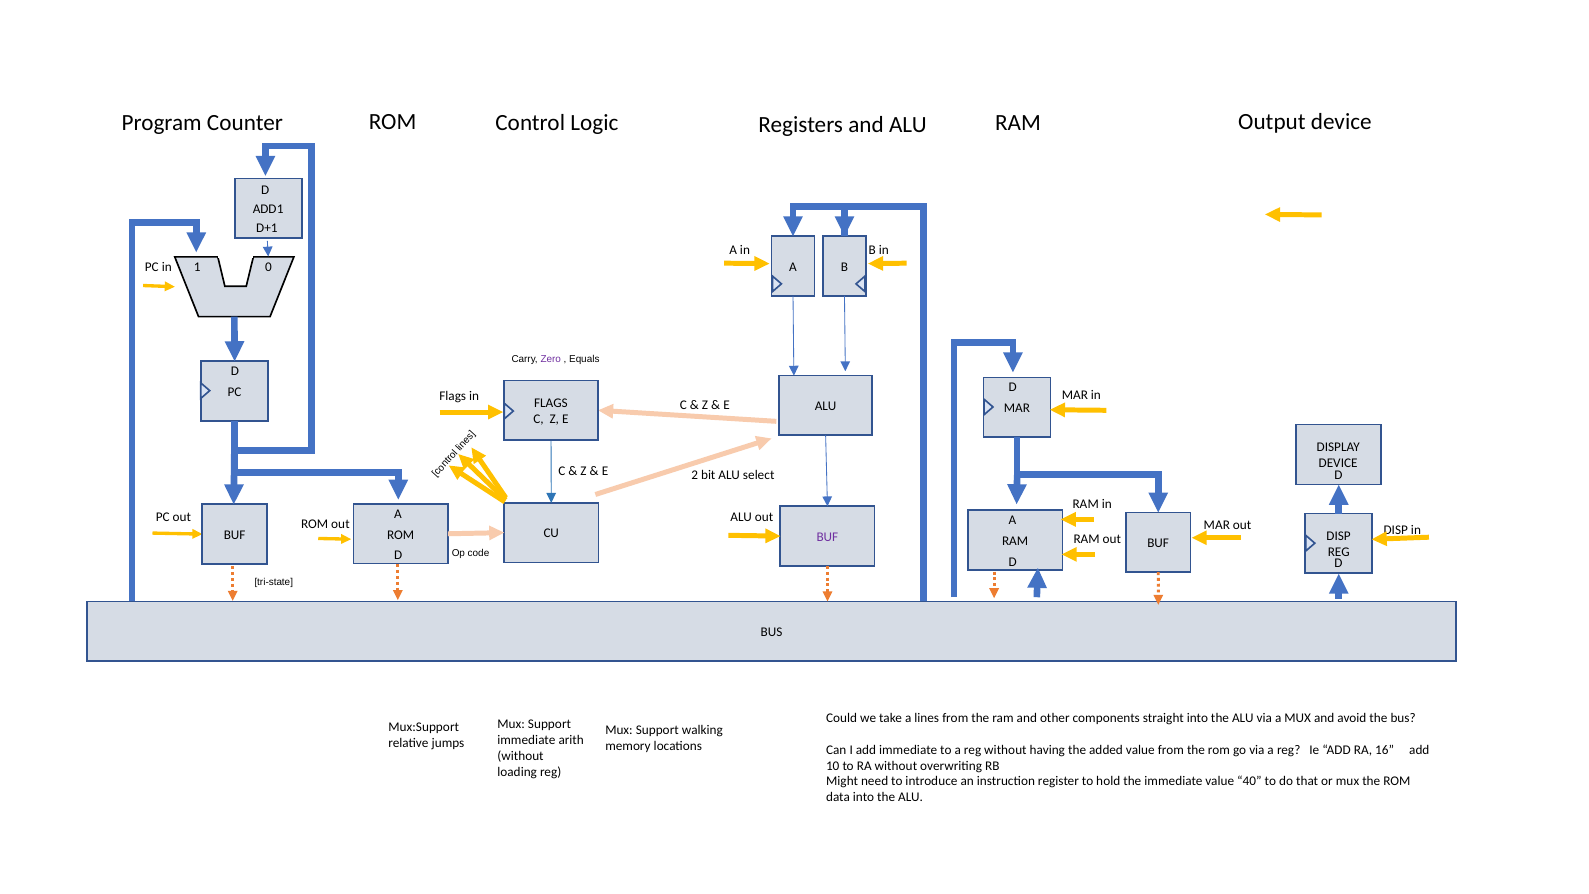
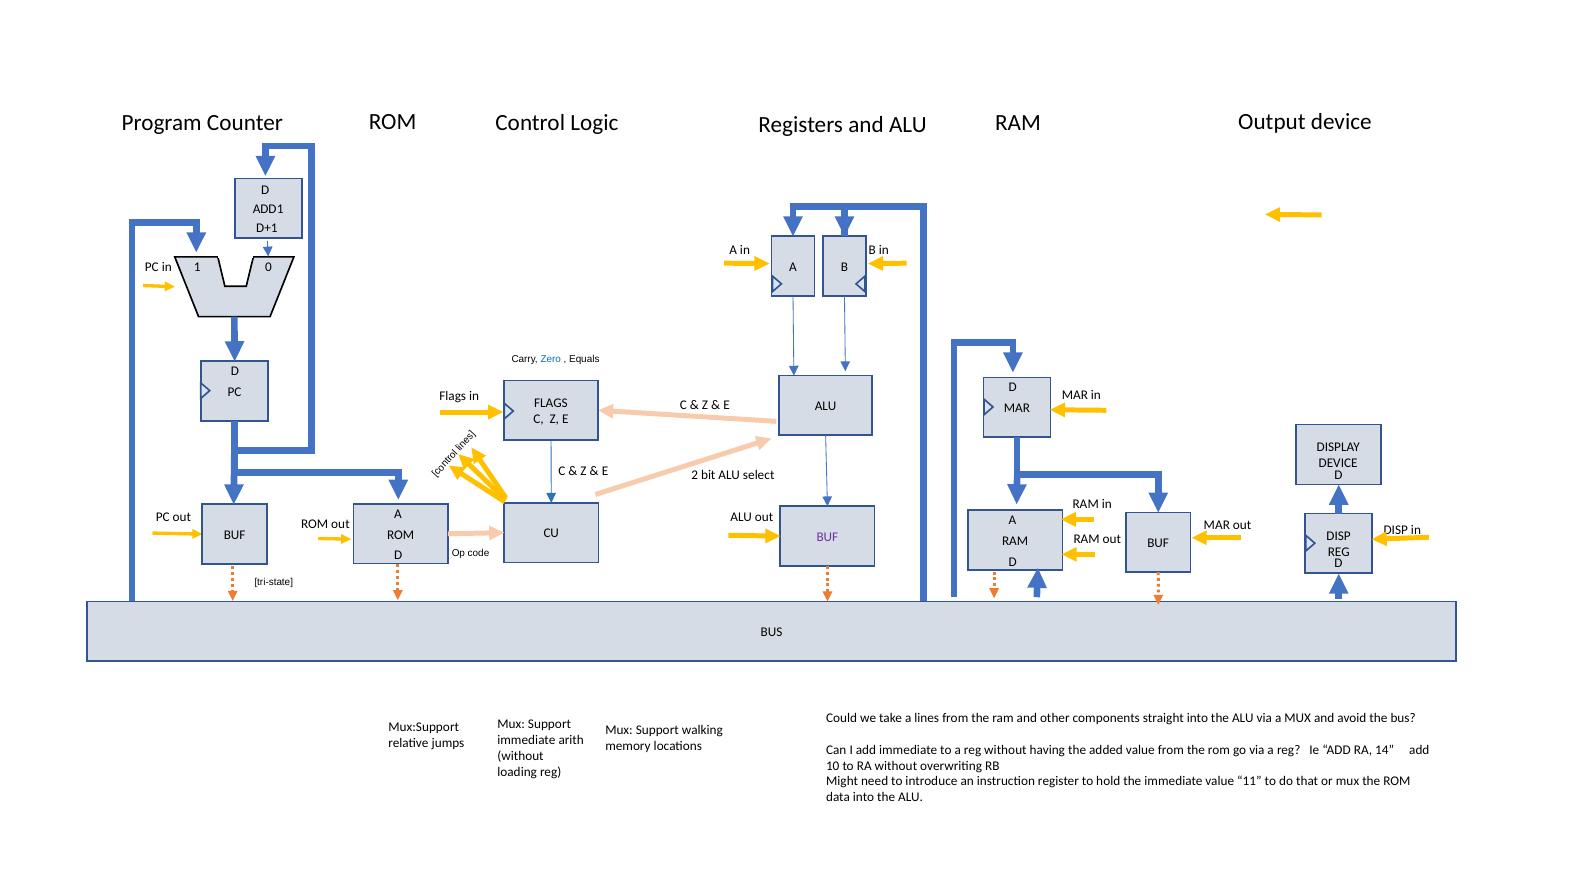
Zero colour: purple -> blue (551, 359)
16: 16 -> 14 (1385, 750)
40: 40 -> 11 (1249, 781)
